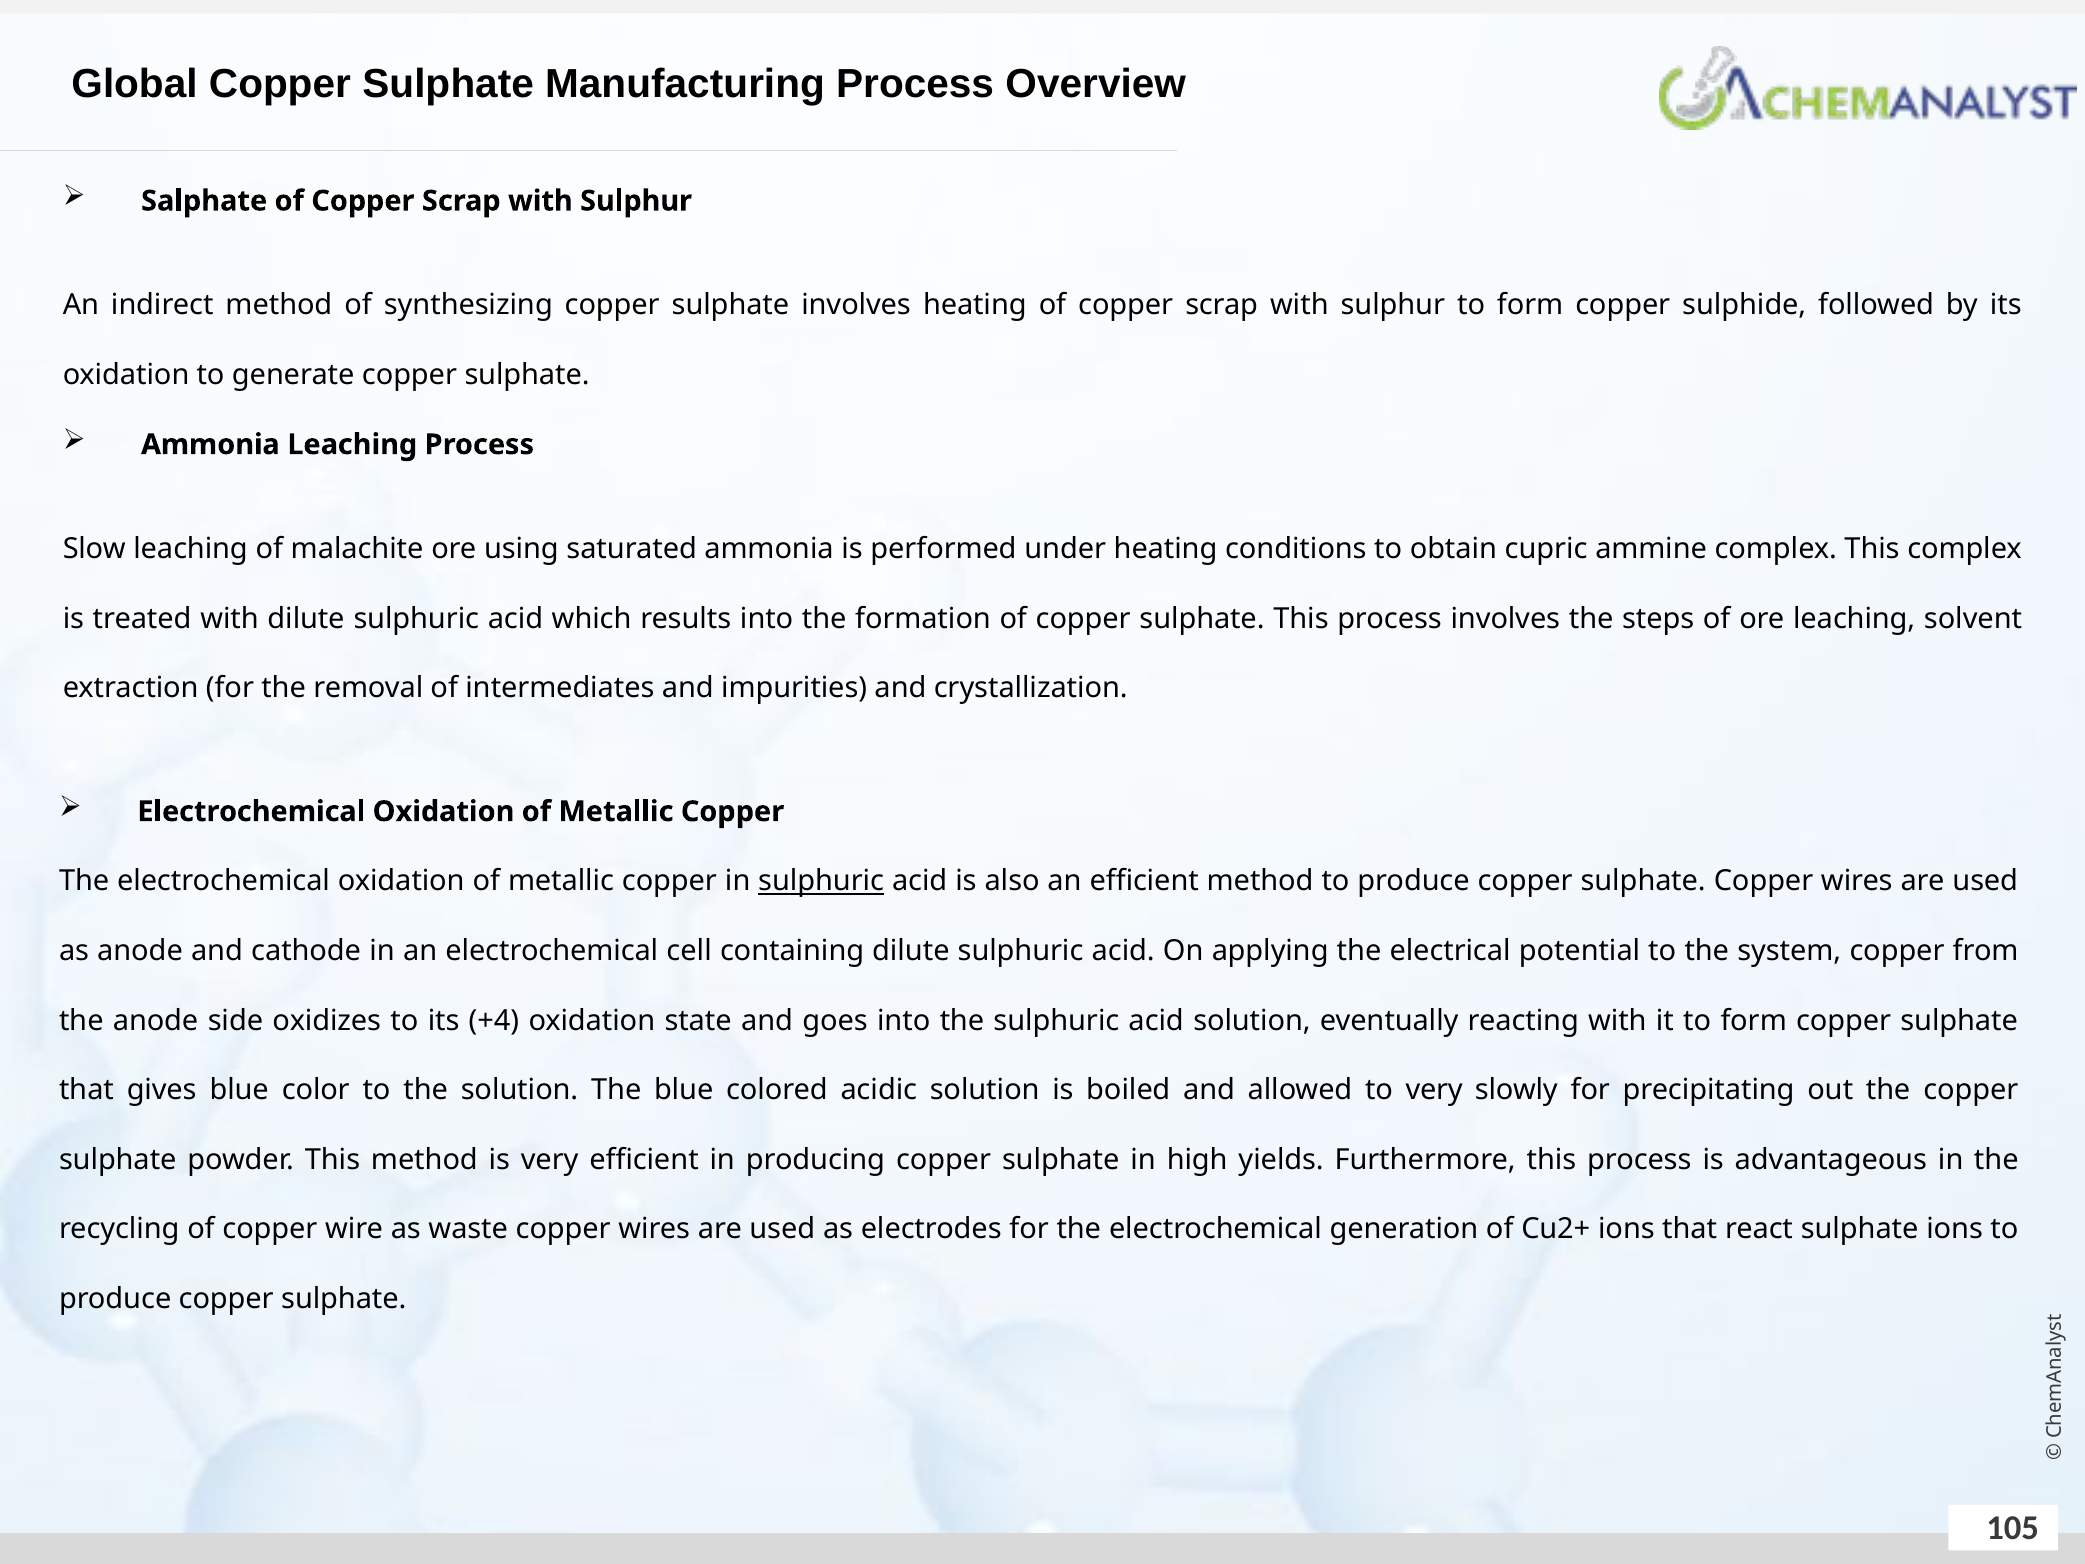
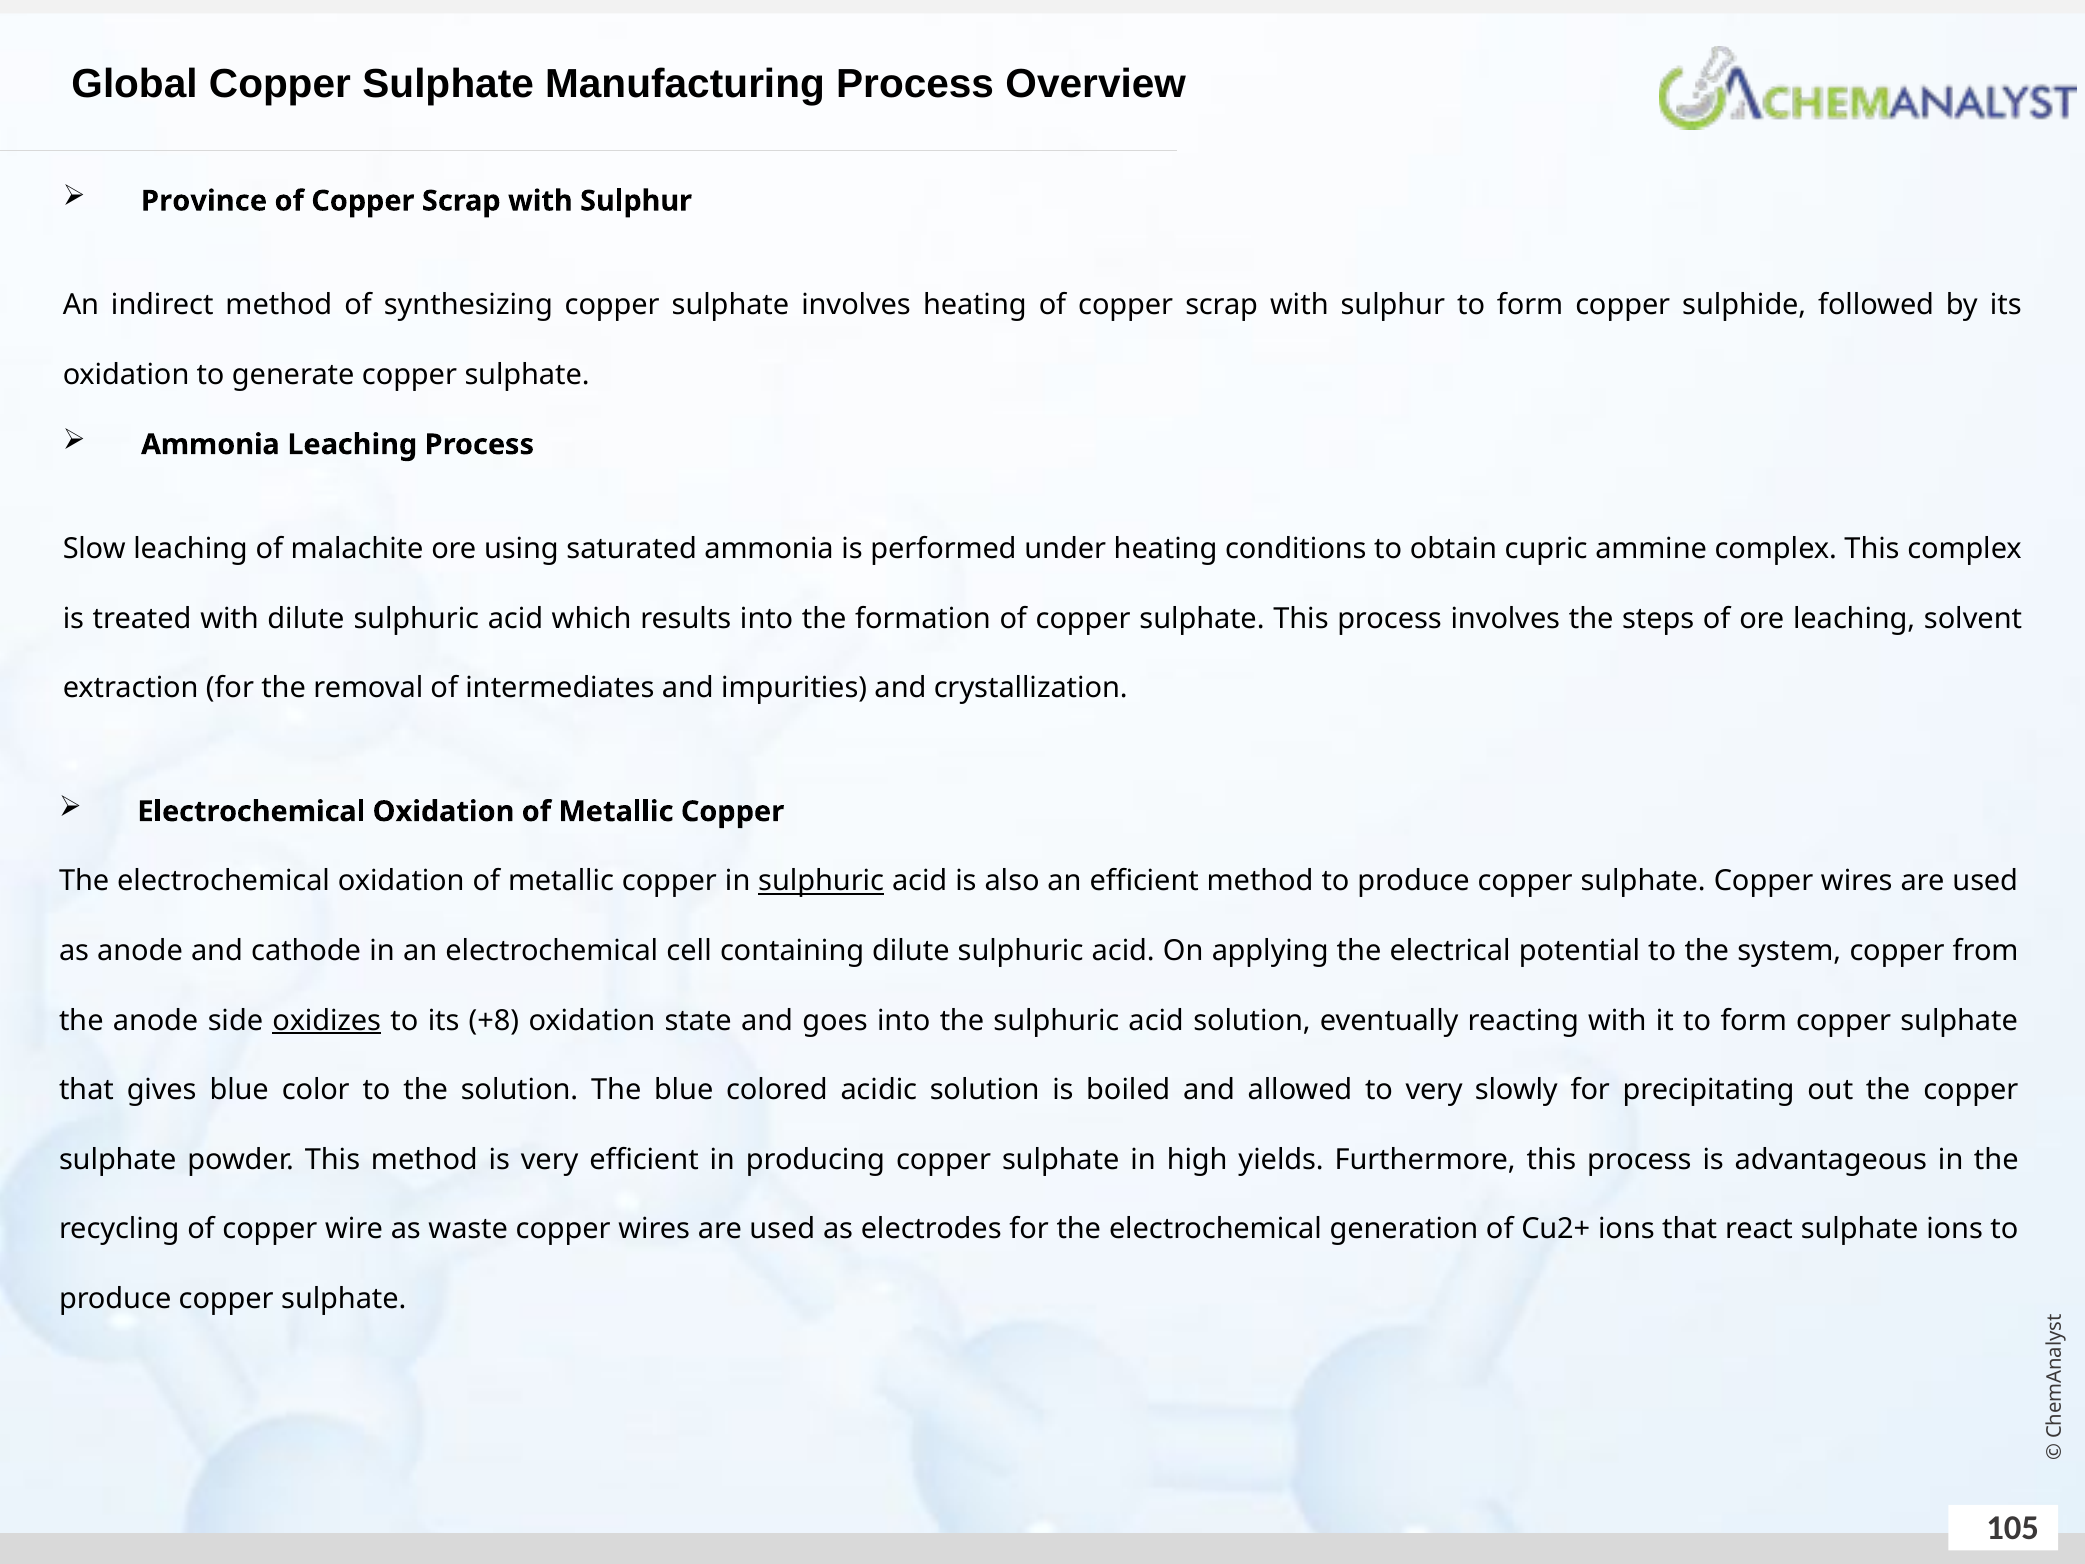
Salphate: Salphate -> Province (204, 201)
oxidizes underline: none -> present (327, 1020)
+4: +4 -> +8 (494, 1020)
